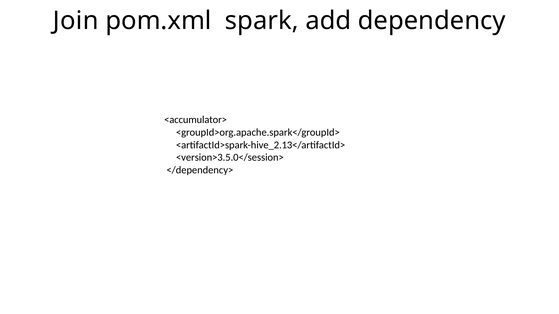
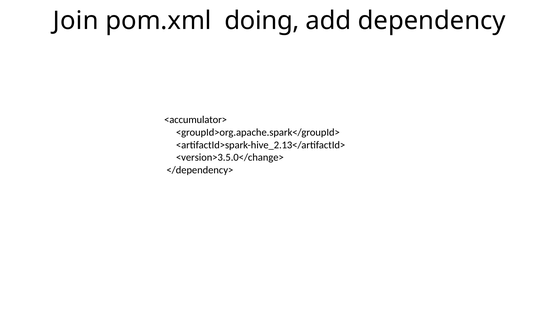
spark: spark -> doing (262, 21)
<version>3.5.0</session>: <version>3.5.0</session> -> <version>3.5.0</change> (230, 158)
